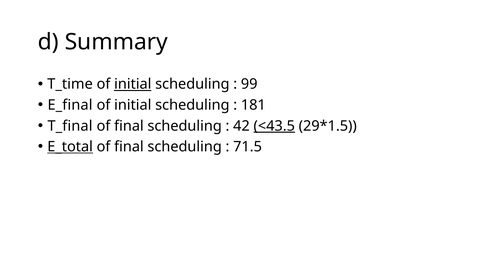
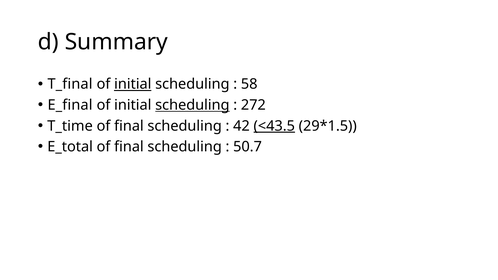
T_time: T_time -> T_final (70, 84)
99: 99 -> 58 (249, 84)
scheduling underline: none -> present (192, 105)
181: 181 -> 272 (253, 105)
T_final: T_final -> T_time (70, 126)
E_total underline: present -> none (70, 147)
71.5: 71.5 -> 50.7 (248, 147)
